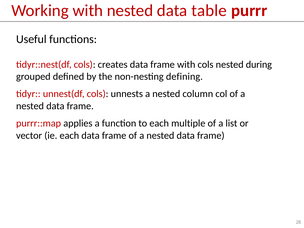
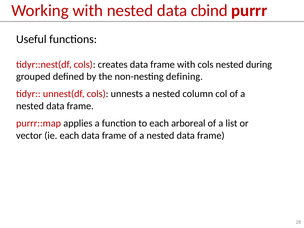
table: table -> cbind (209, 11)
multiple: multiple -> arboreal (188, 123)
